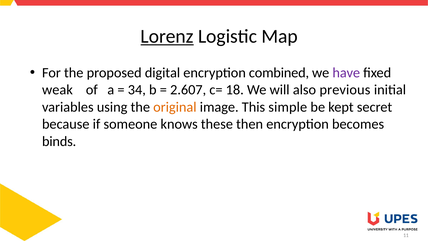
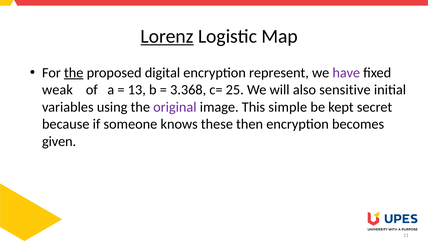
the underline: none -> present (74, 73)
combined: combined -> represent (279, 73)
34: 34 -> 13 (137, 90)
2.607: 2.607 -> 3.368 (188, 90)
18: 18 -> 25 (235, 90)
previous: previous -> sensitive (345, 90)
original colour: orange -> purple (175, 107)
binds: binds -> given (59, 141)
